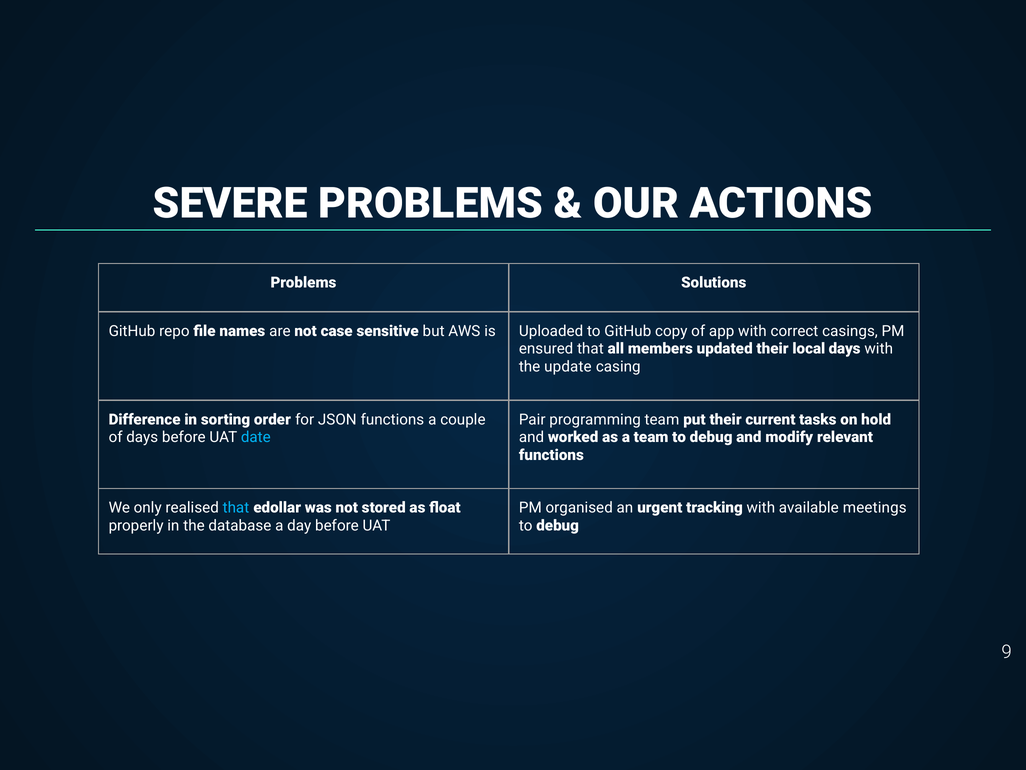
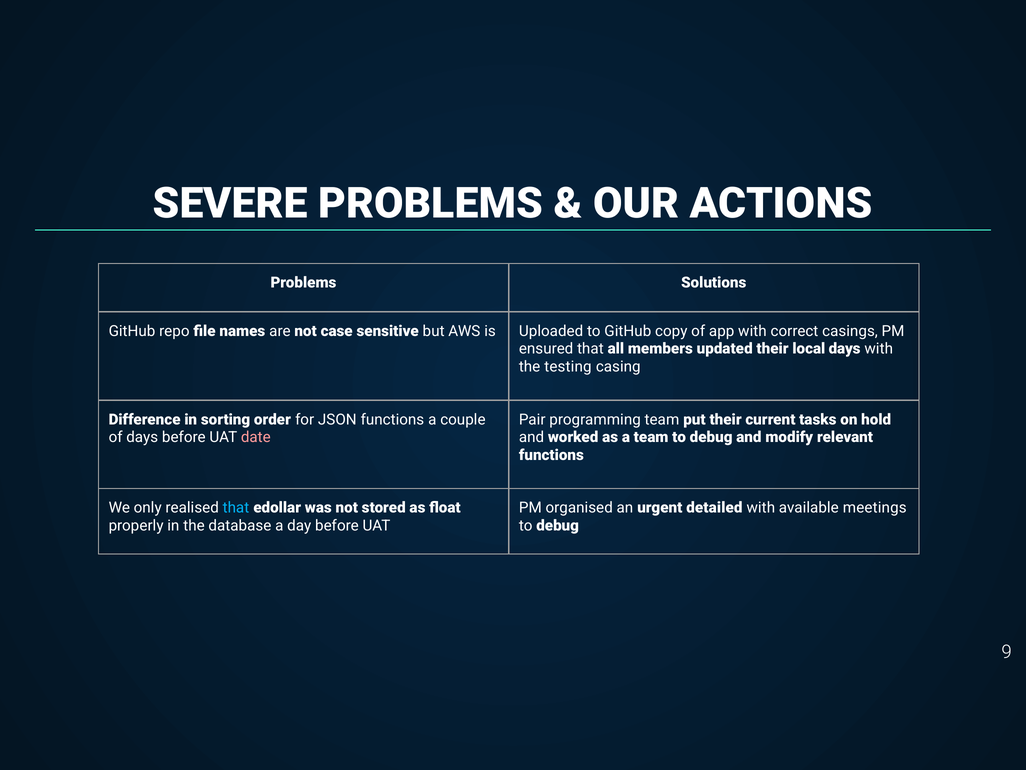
update: update -> testing (568, 367)
date colour: light blue -> pink (256, 437)
tracking: tracking -> detailed (714, 508)
